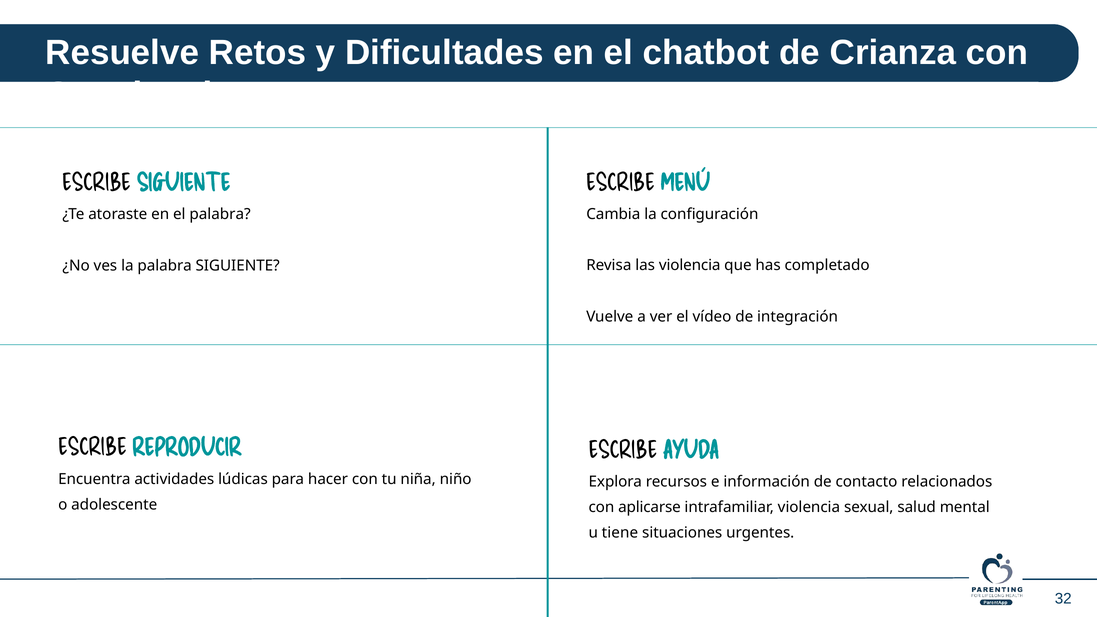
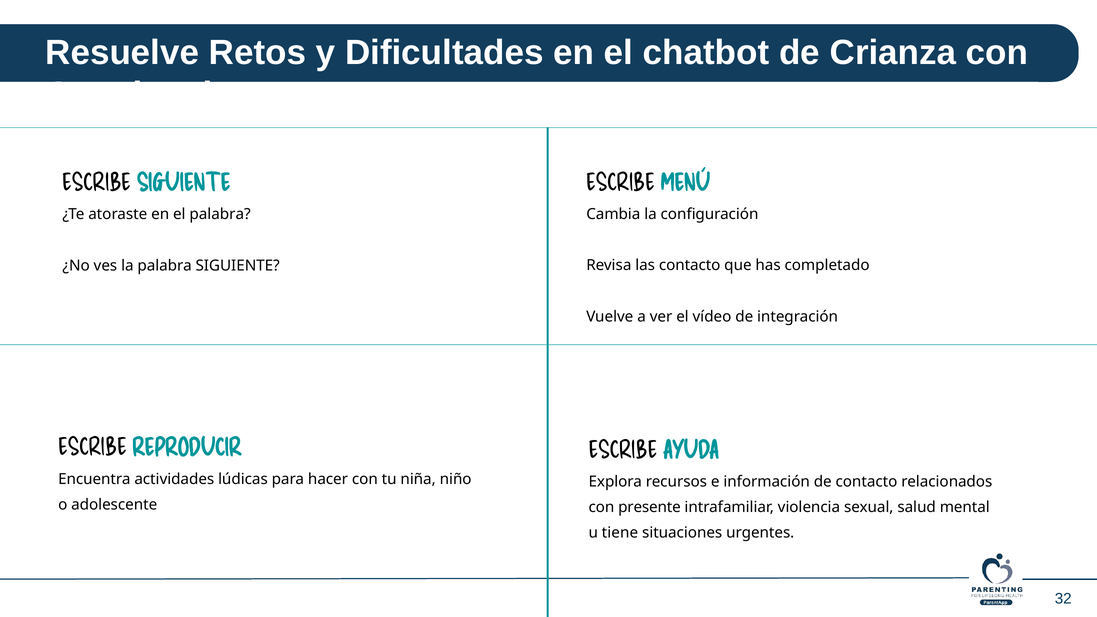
las violencia: violencia -> contacto (690, 266)
aplicarse: aplicarse -> presente (649, 507)
